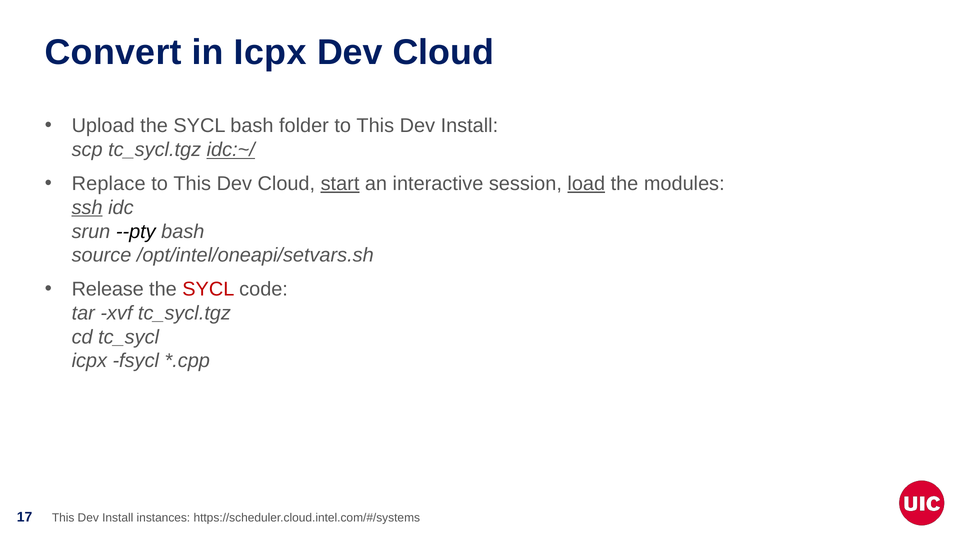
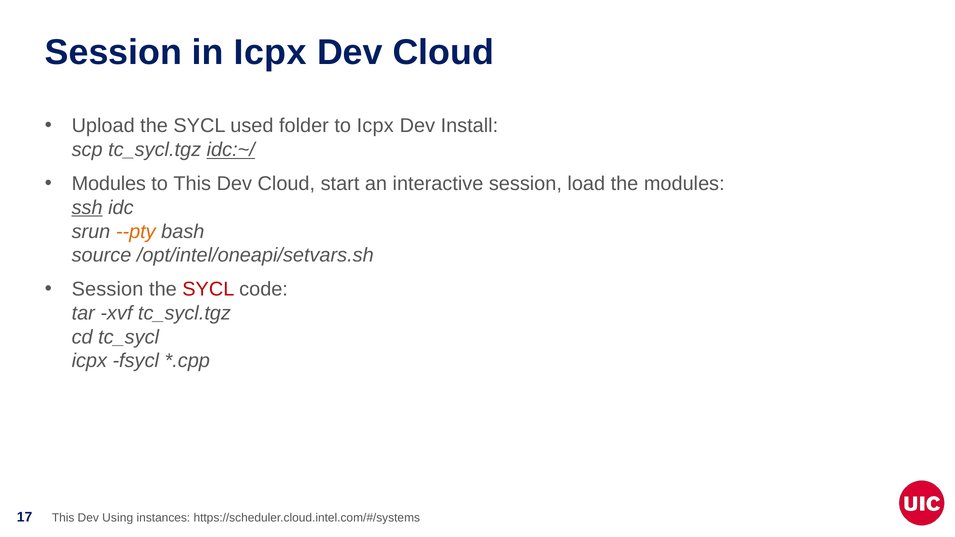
Convert: Convert -> Session (113, 53)
SYCL bash: bash -> used (252, 126)
folder to This: This -> Icpx (375, 126)
Replace: Replace -> Modules (109, 184)
start underline: present -> none (340, 184)
load underline: present -> none (586, 184)
--pty colour: black -> orange (136, 232)
Release: Release -> Session (108, 289)
Install: Install -> Using (118, 518)
